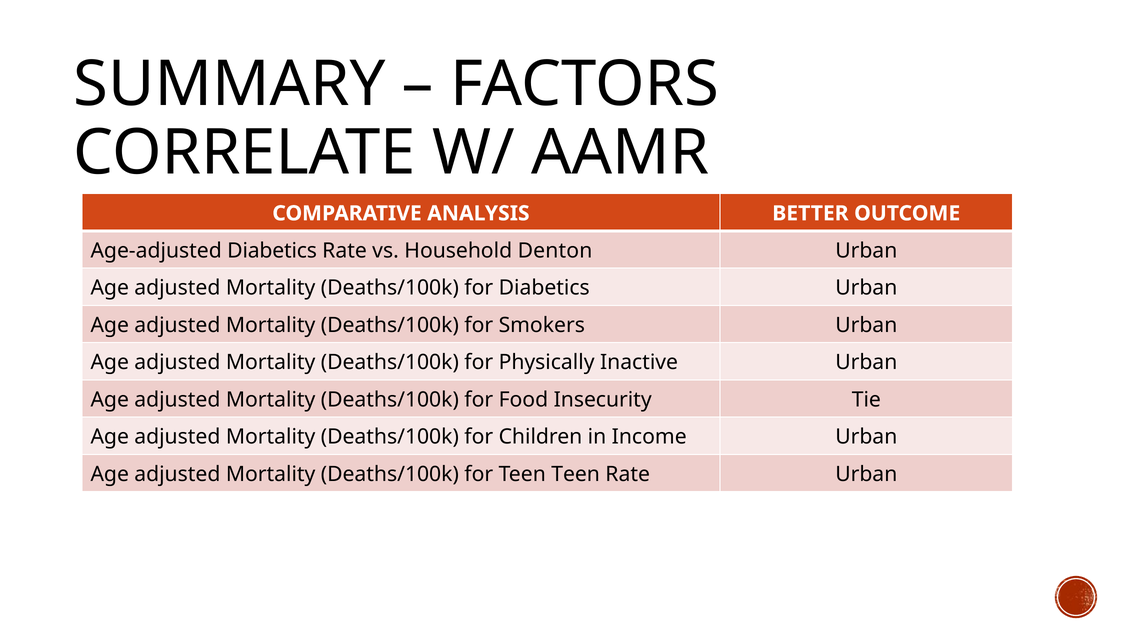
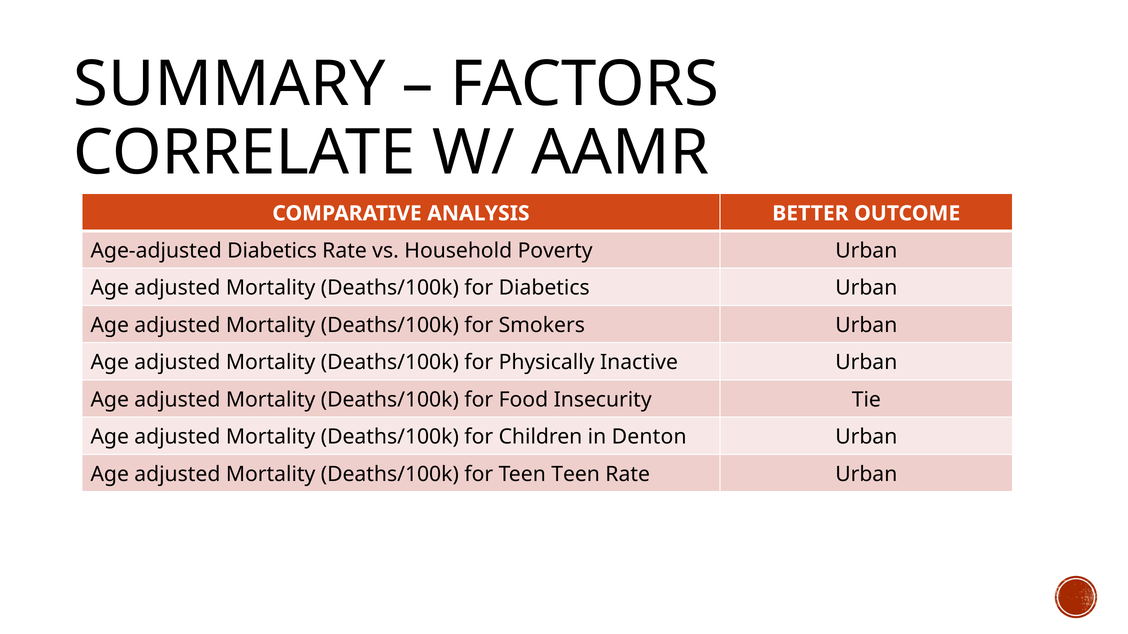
Denton: Denton -> Poverty (555, 251)
Income: Income -> Denton (649, 437)
